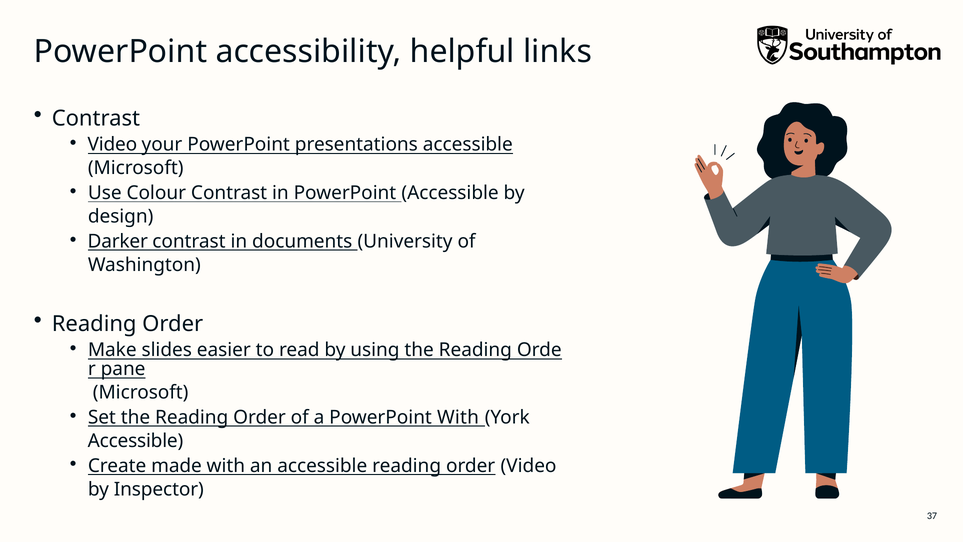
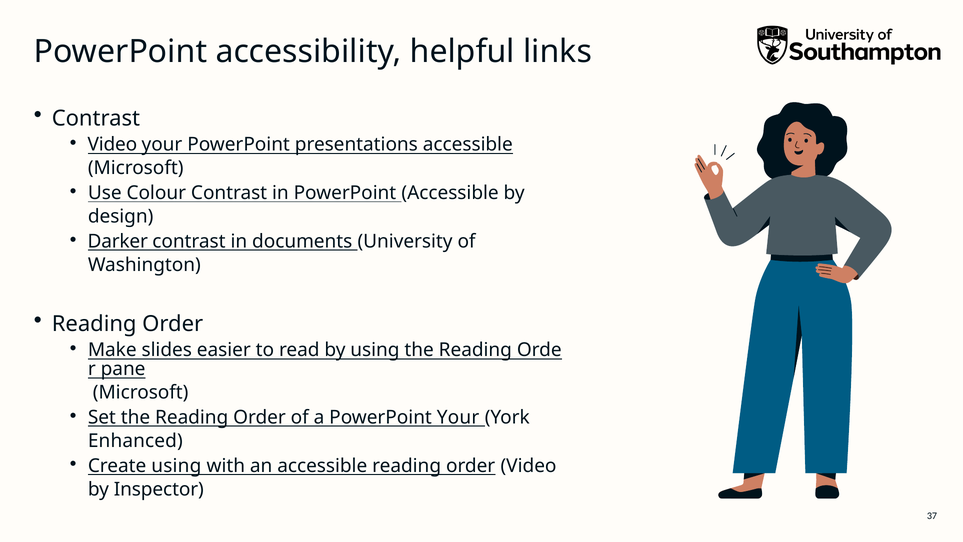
PowerPoint With: With -> Your (458, 417)
Accessible: Accessible -> Enhanced (135, 441)
Create made: made -> using (176, 466)
